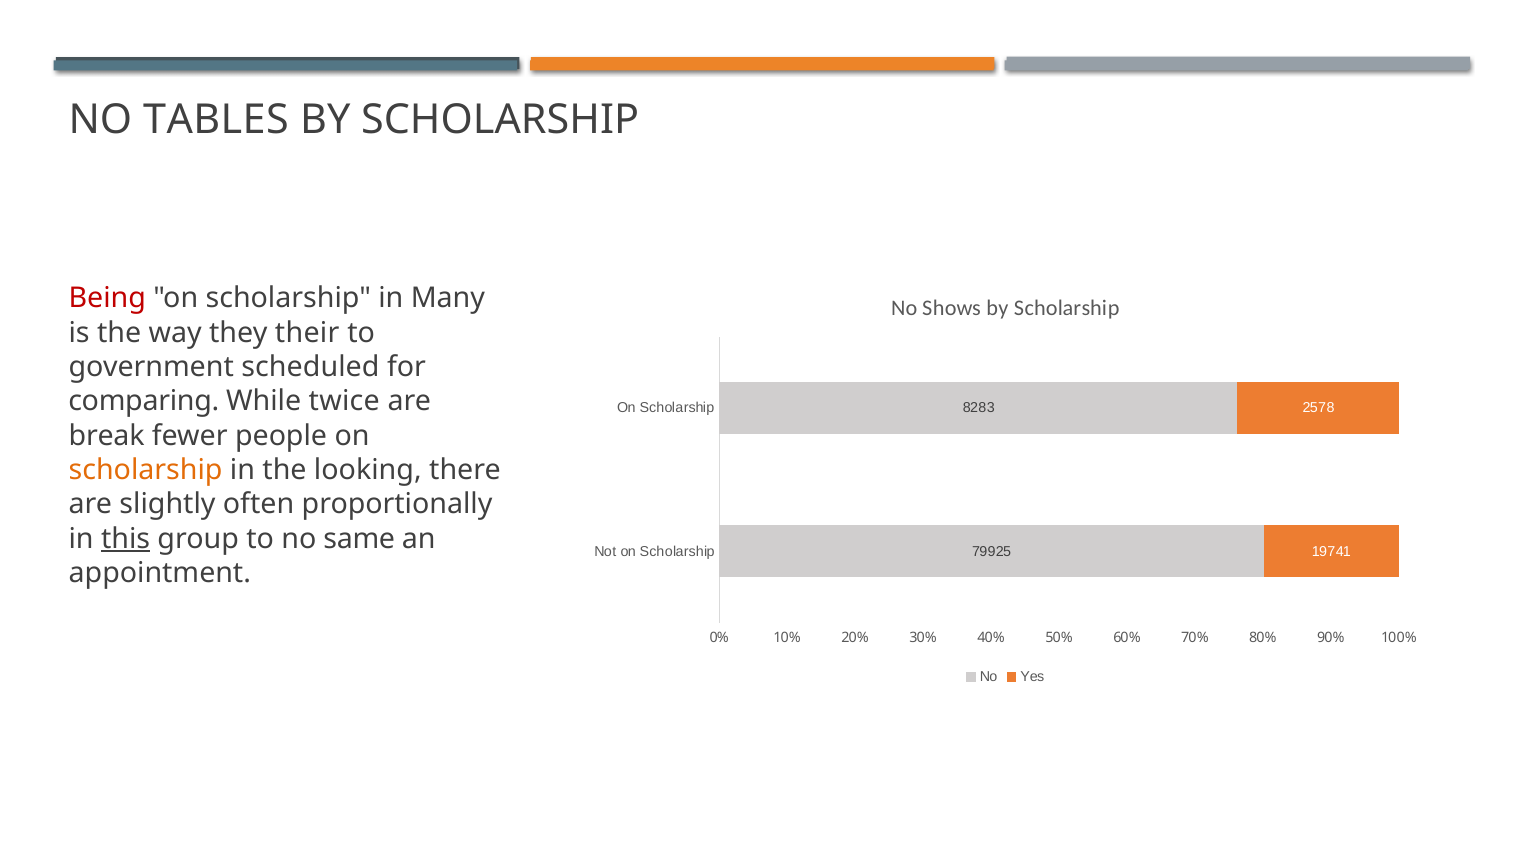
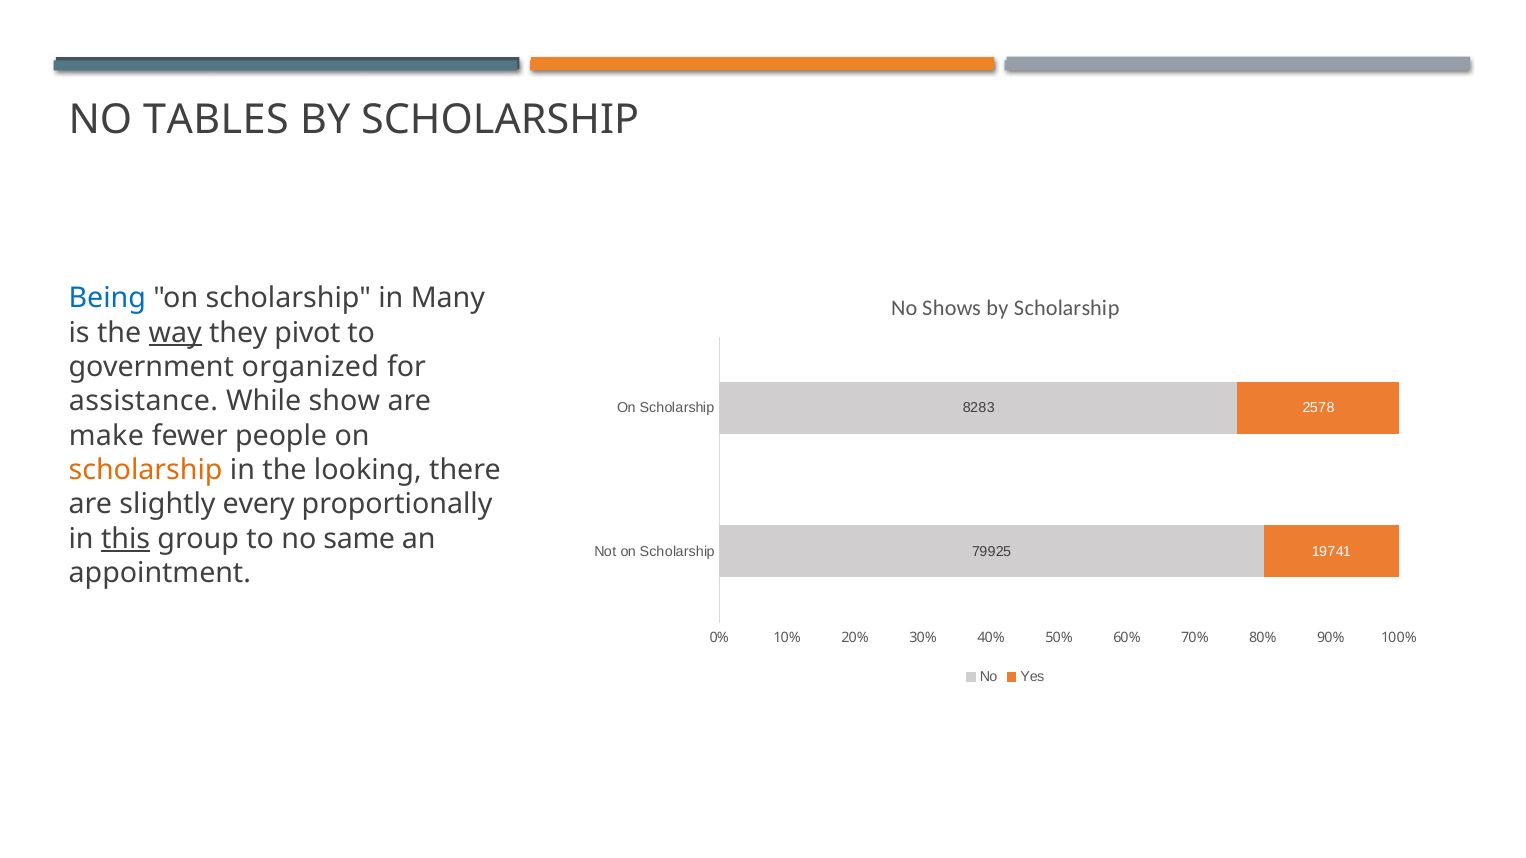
Being colour: red -> blue (107, 299)
way underline: none -> present (175, 333)
their: their -> pivot (307, 333)
scheduled: scheduled -> organized (310, 367)
comparing: comparing -> assistance (144, 402)
twice: twice -> show (344, 402)
break: break -> make (106, 436)
often: often -> every (259, 505)
